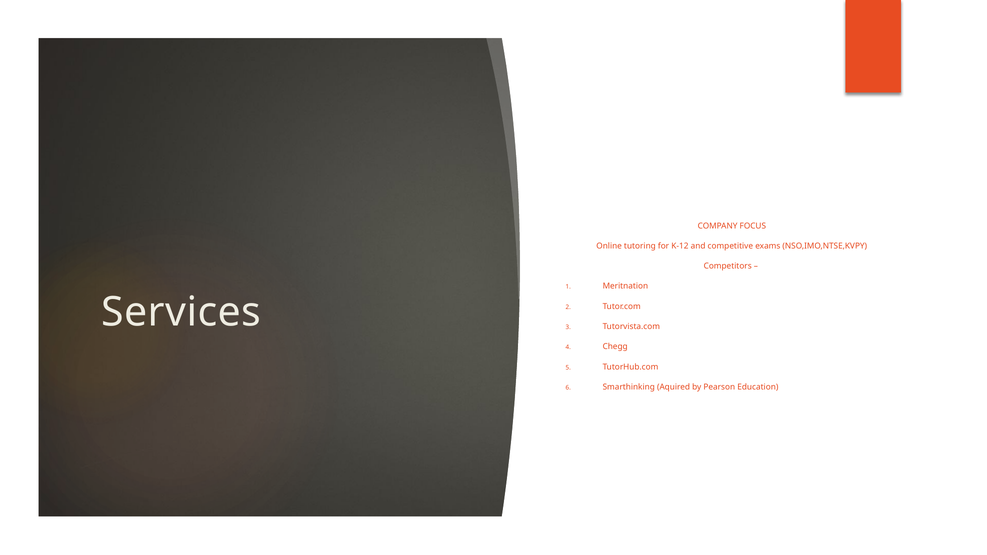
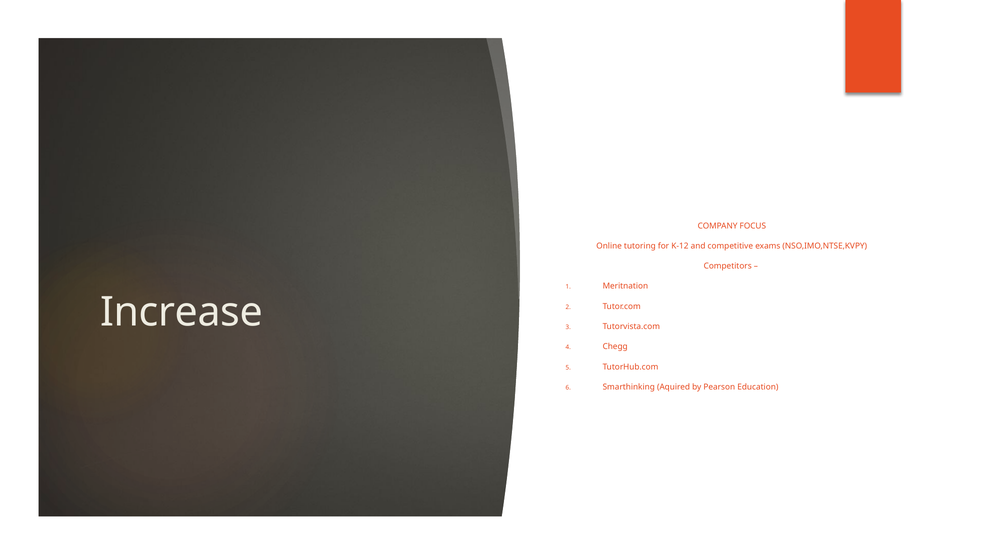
Services: Services -> Increase (182, 312)
